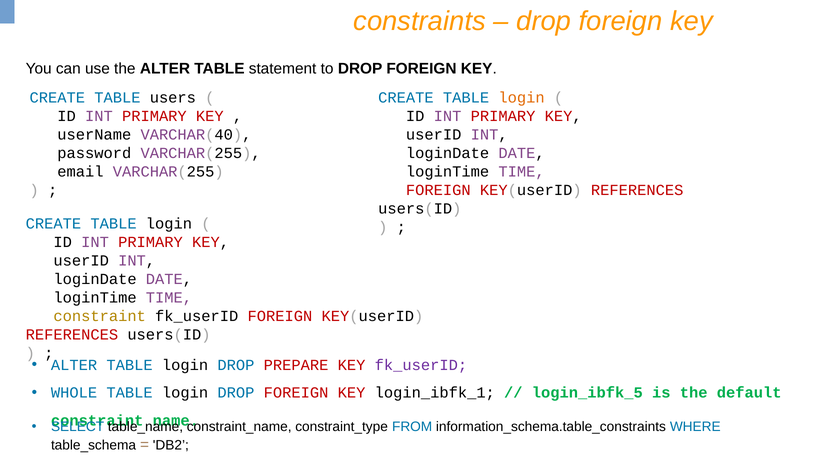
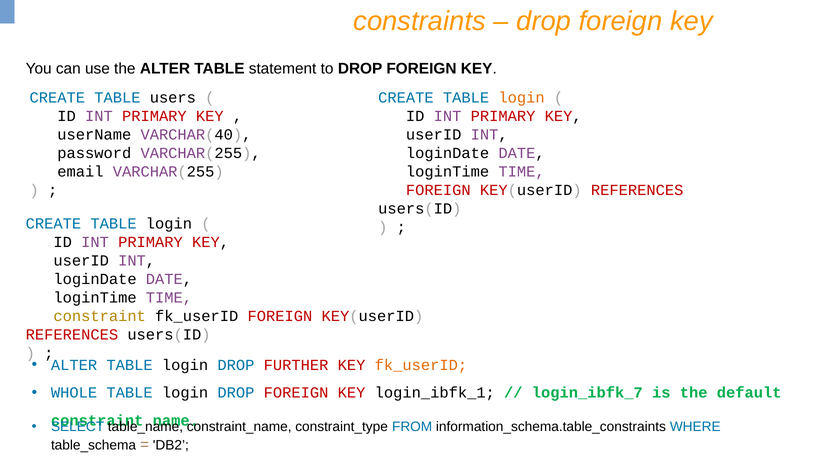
PREPARE: PREPARE -> FURTHER (296, 365)
fk_userID colour: purple -> orange (421, 365)
login_ibfk_5: login_ibfk_5 -> login_ibfk_7 (587, 393)
